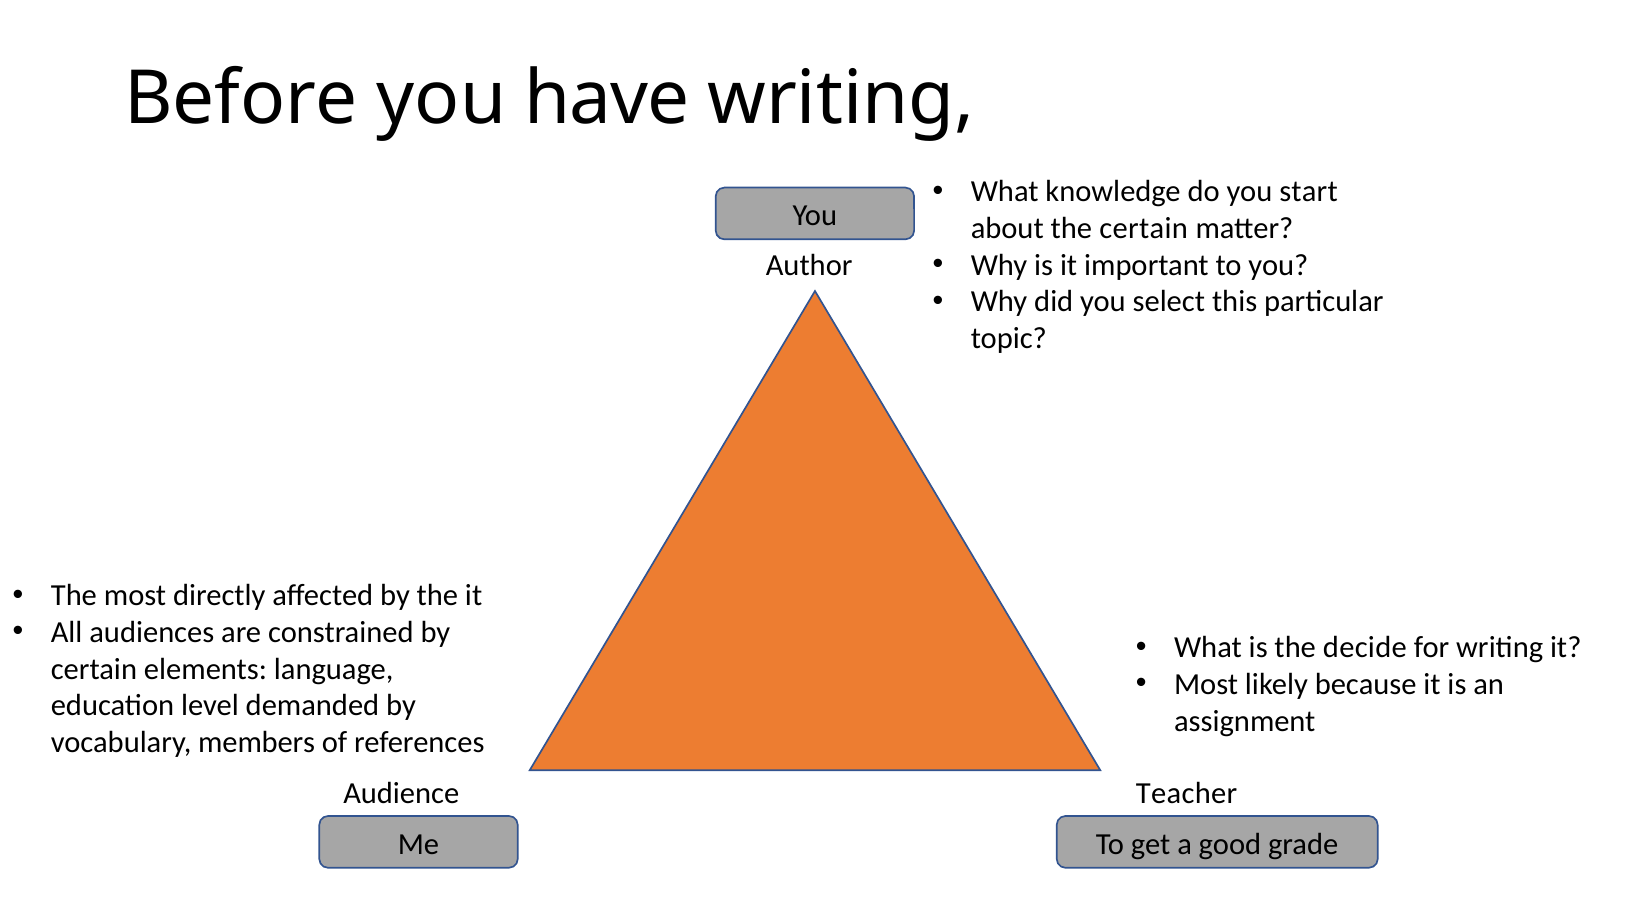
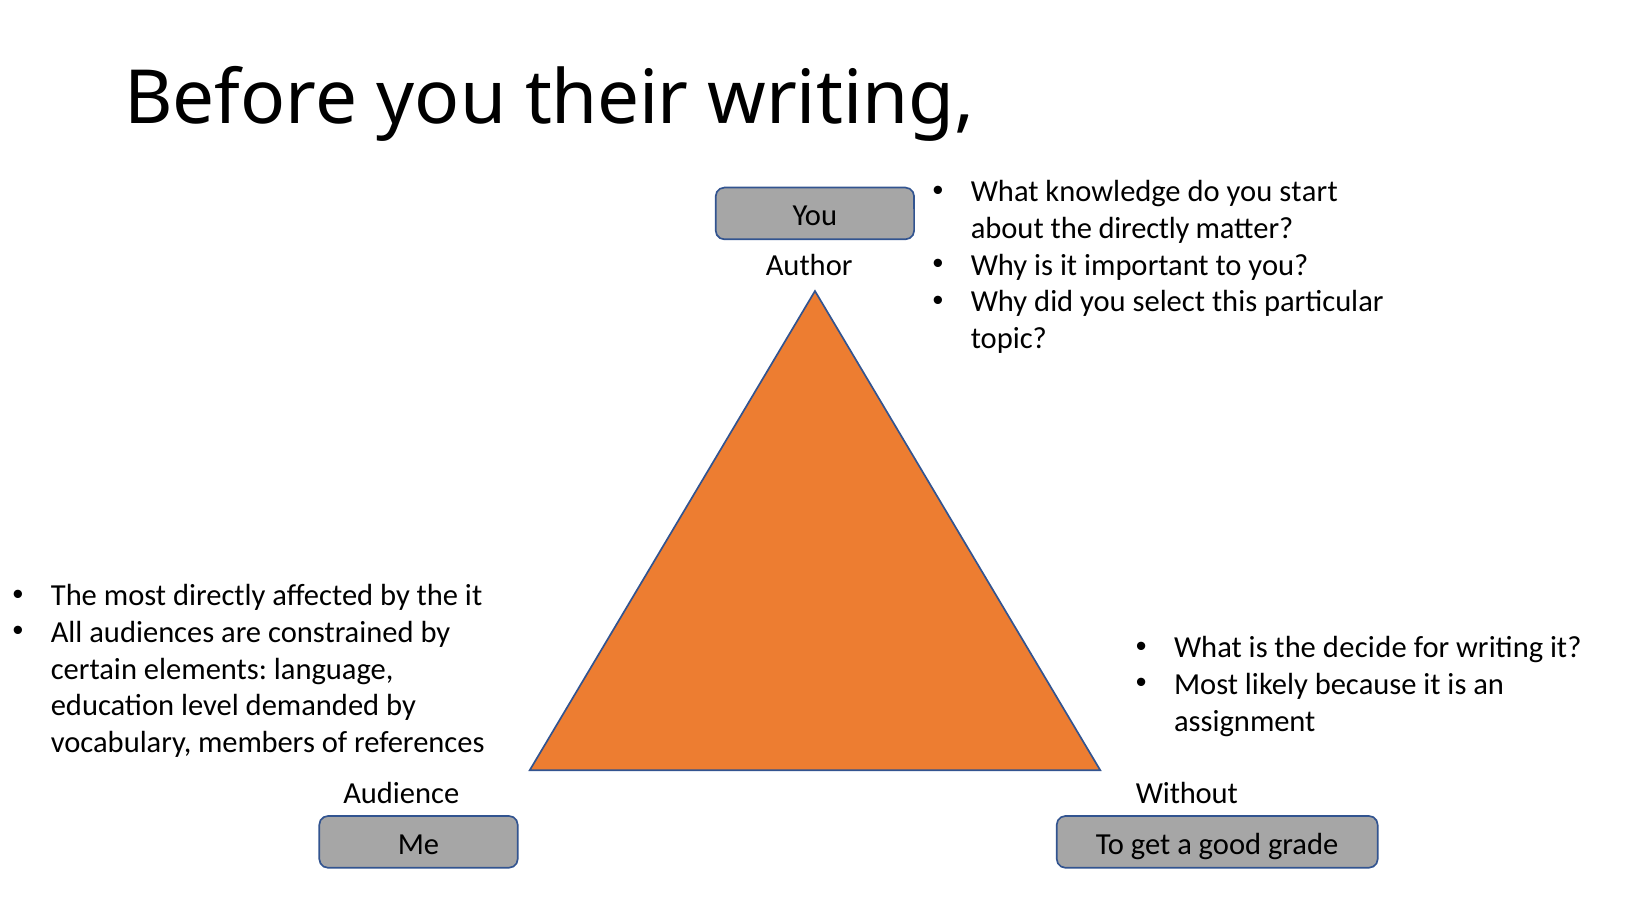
have: have -> their (607, 98)
the certain: certain -> directly (1144, 228)
Teacher: Teacher -> Without (1187, 793)
